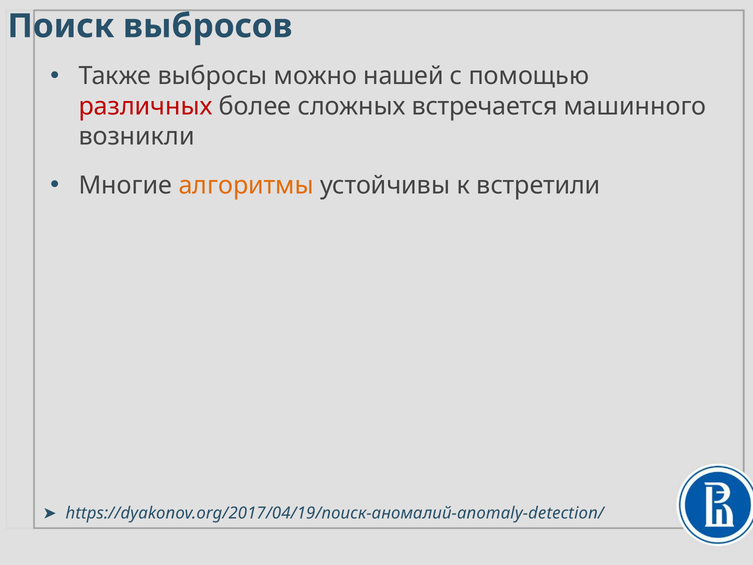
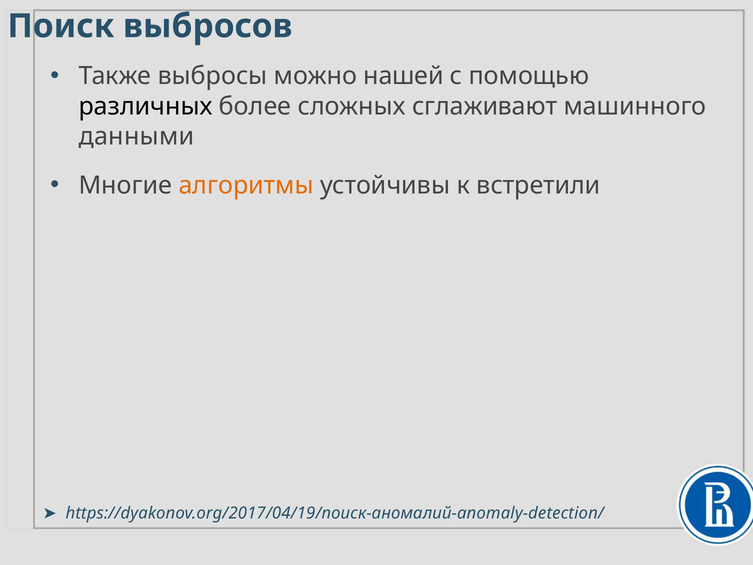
различных colour: red -> black (145, 106)
встречается: встречается -> сглаживают (485, 106)
возникли: возникли -> данными (136, 136)
